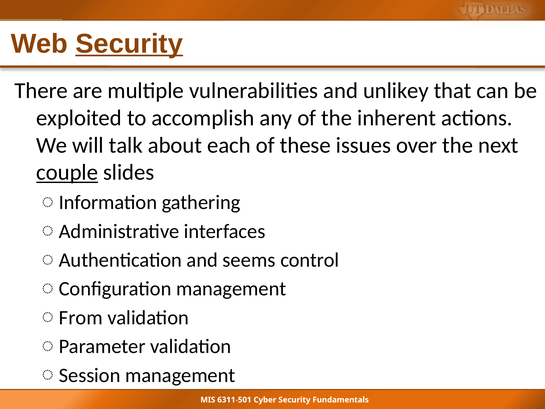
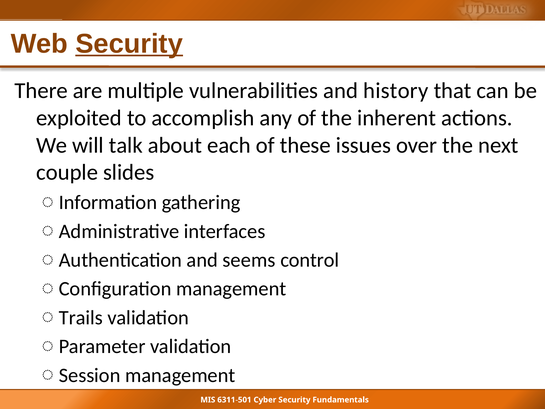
unlikey: unlikey -> history (396, 91)
couple underline: present -> none (67, 172)
From: From -> Trails (81, 318)
